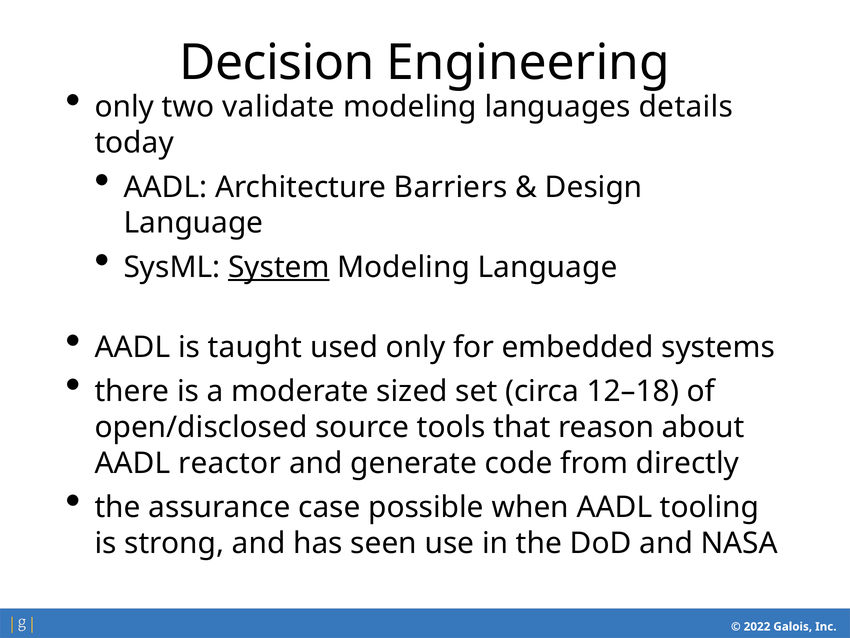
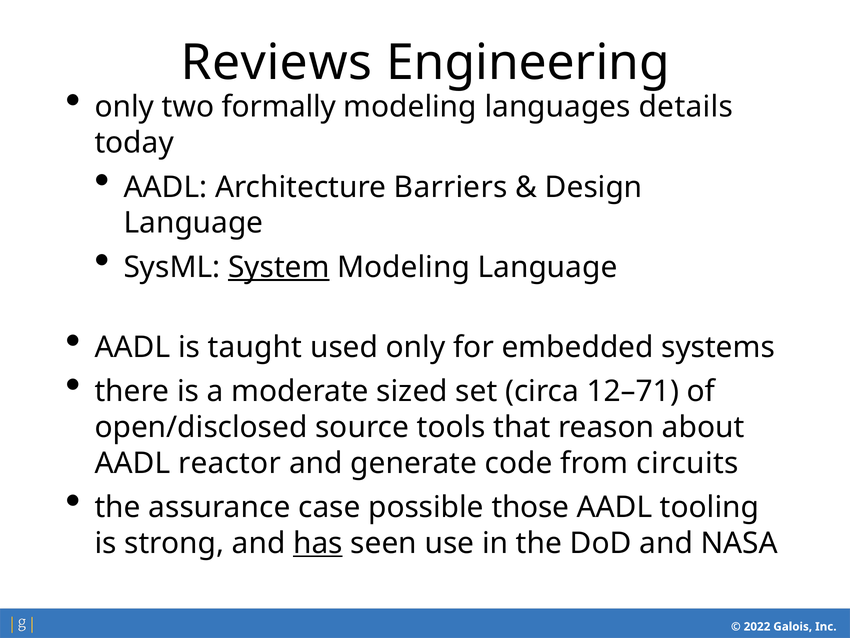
Decision: Decision -> Reviews (276, 63)
validate: validate -> formally (279, 107)
12–18: 12–18 -> 12–71 (633, 391)
directly: directly -> circuits (687, 463)
when: when -> those (530, 507)
has underline: none -> present (318, 543)
